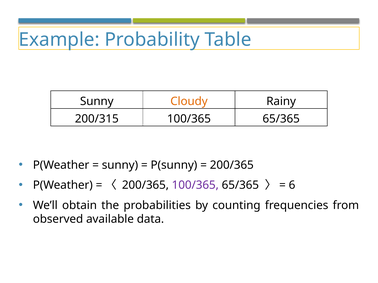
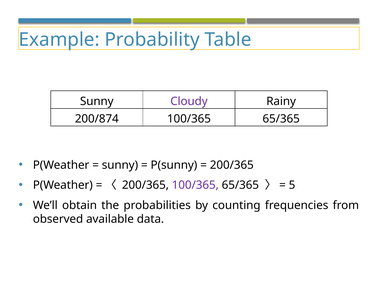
Cloudy colour: orange -> purple (189, 101)
200/315: 200/315 -> 200/874 (97, 119)
6: 6 -> 5 (292, 185)
